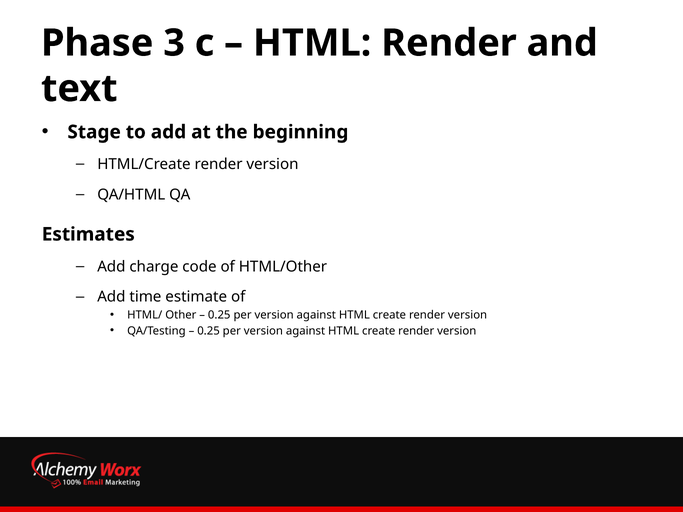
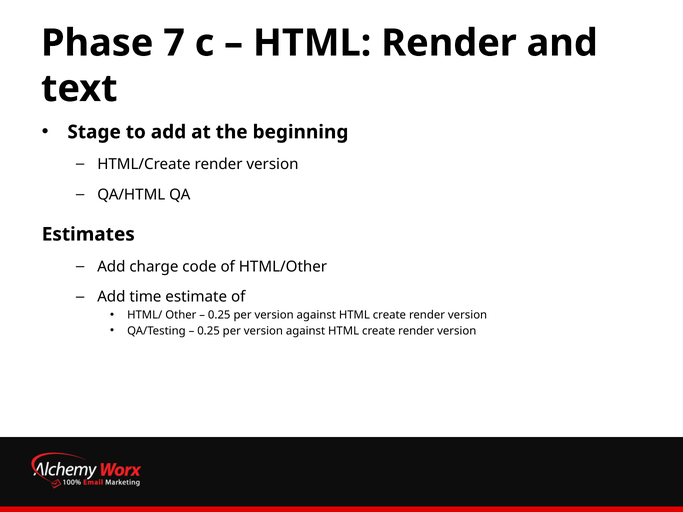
3: 3 -> 7 (174, 43)
